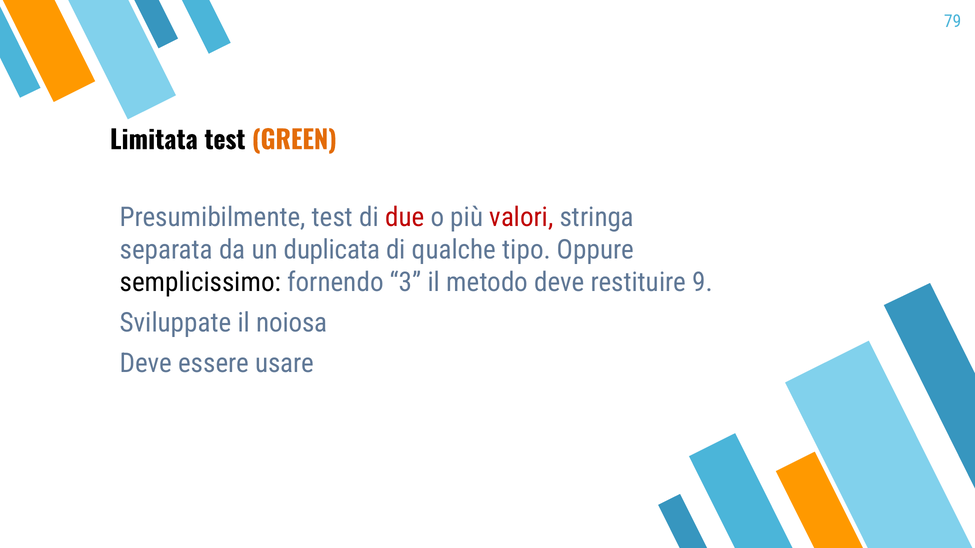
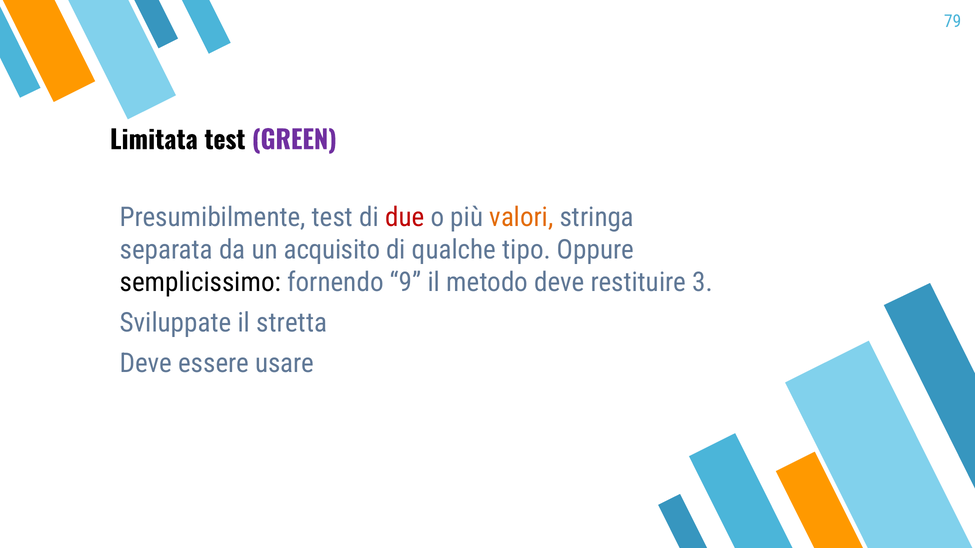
GREEN colour: orange -> purple (294, 141)
valori colour: red -> orange (521, 217)
duplicata: duplicata -> acquisito (332, 250)
3: 3 -> 9 (406, 282)
9: 9 -> 3 (702, 282)
noiosa: noiosa -> stretta (292, 323)
